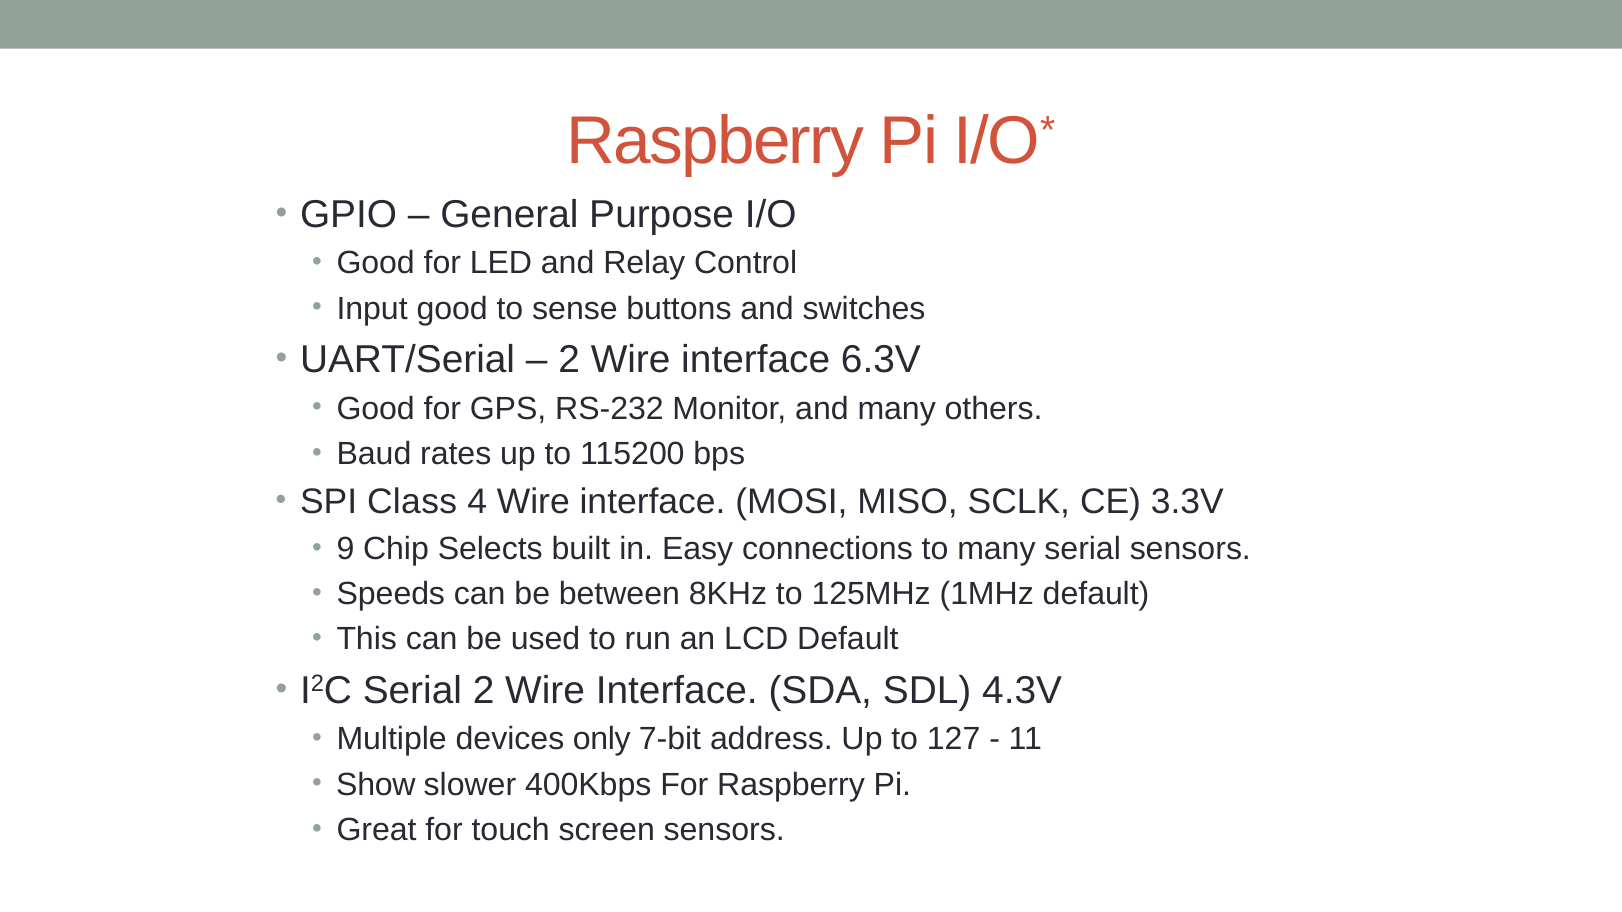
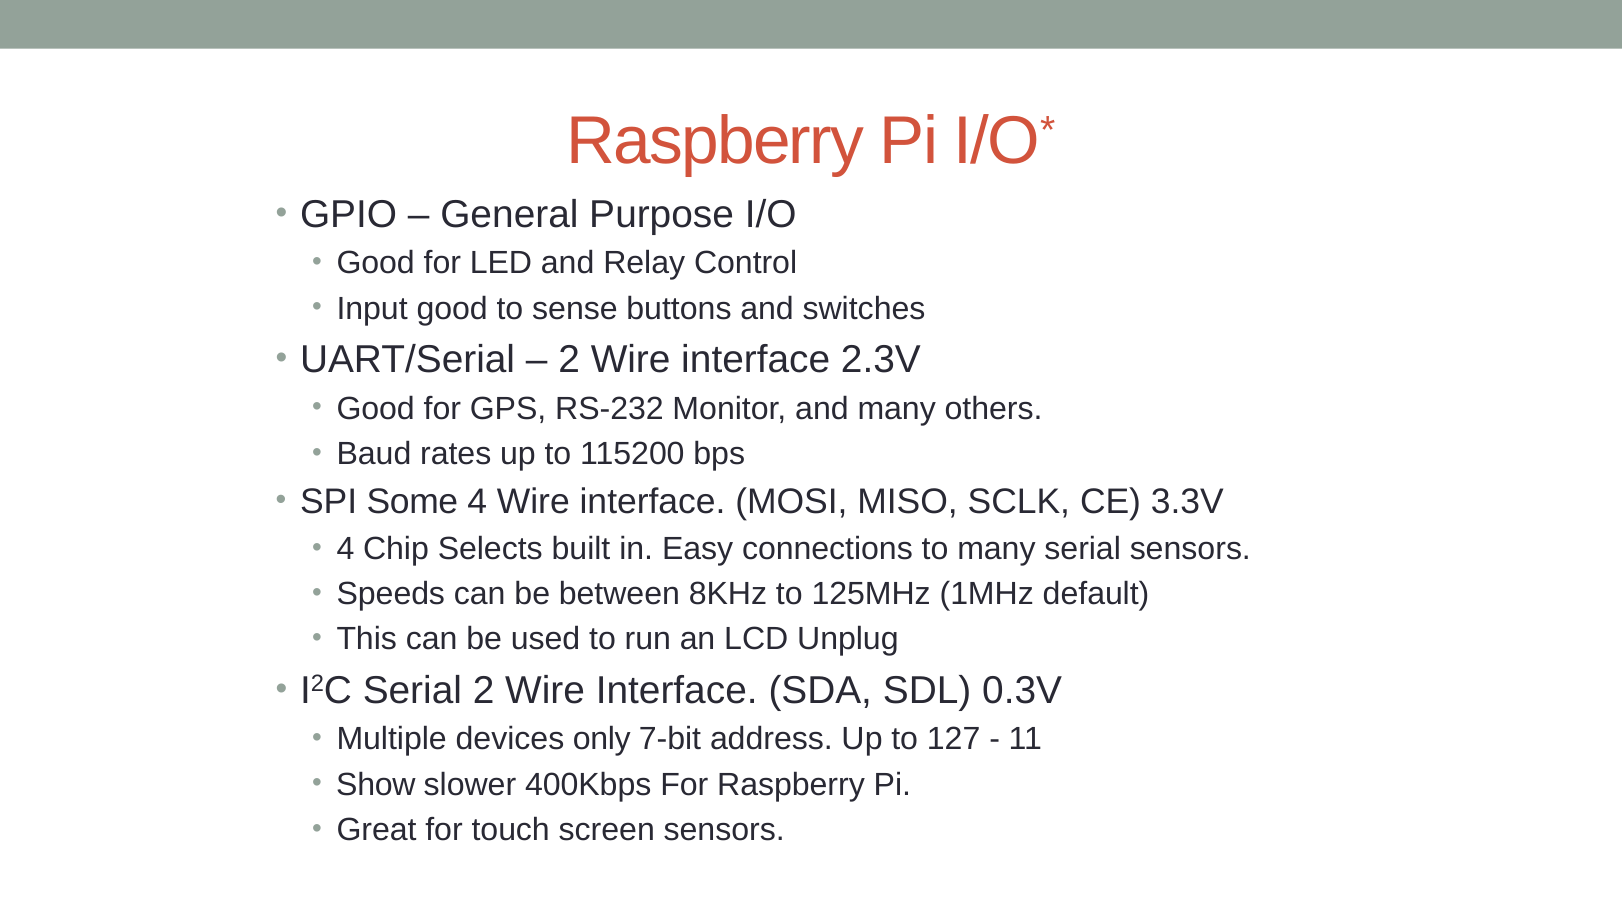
6.3V: 6.3V -> 2.3V (881, 360)
Class: Class -> Some (412, 502)
9: 9 -> 4 (345, 549)
LCD Default: Default -> Unplug (848, 640)
4.3V: 4.3V -> 0.3V (1022, 691)
